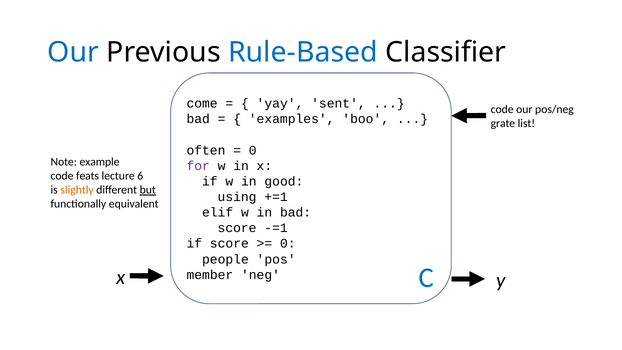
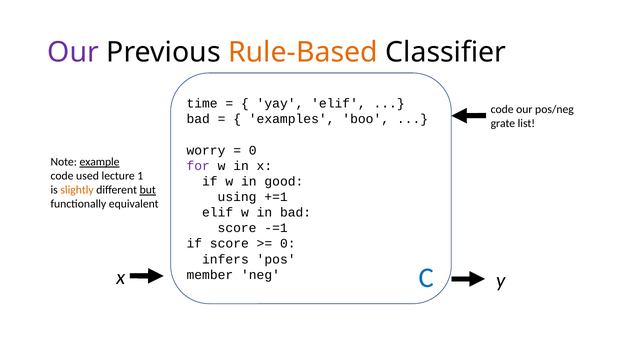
Our colour: blue -> purple (73, 52)
Rule-Based colour: blue -> orange (303, 52)
come: come -> time (202, 104)
yay sent: sent -> elif (338, 104)
often: often -> worry (206, 150)
example underline: none -> present (100, 162)
feats: feats -> used (87, 176)
6: 6 -> 1 (140, 176)
people: people -> infers (225, 259)
